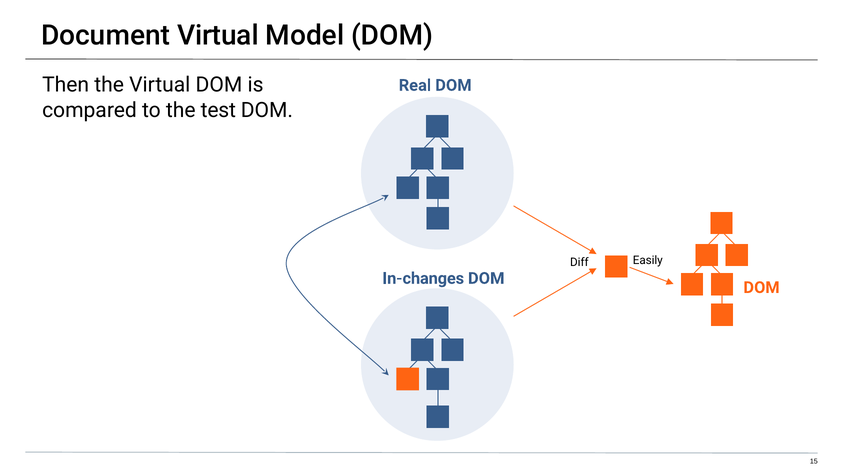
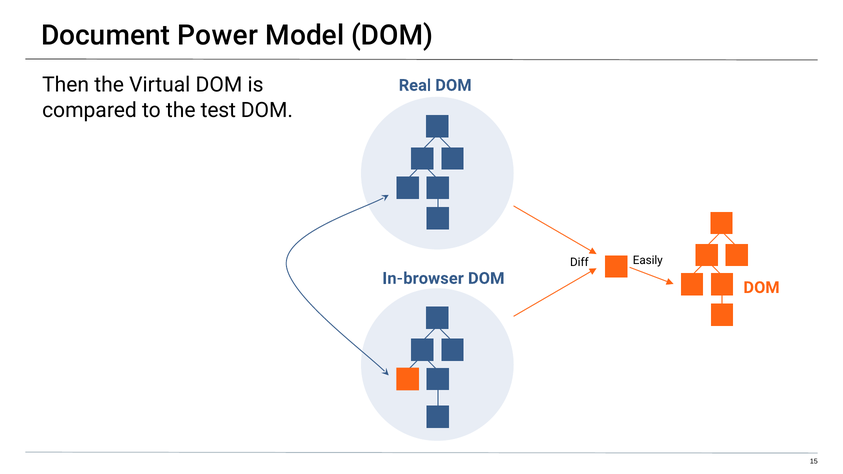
Document Virtual: Virtual -> Power (218, 36)
In-changes: In-changes -> In-browser (423, 279)
